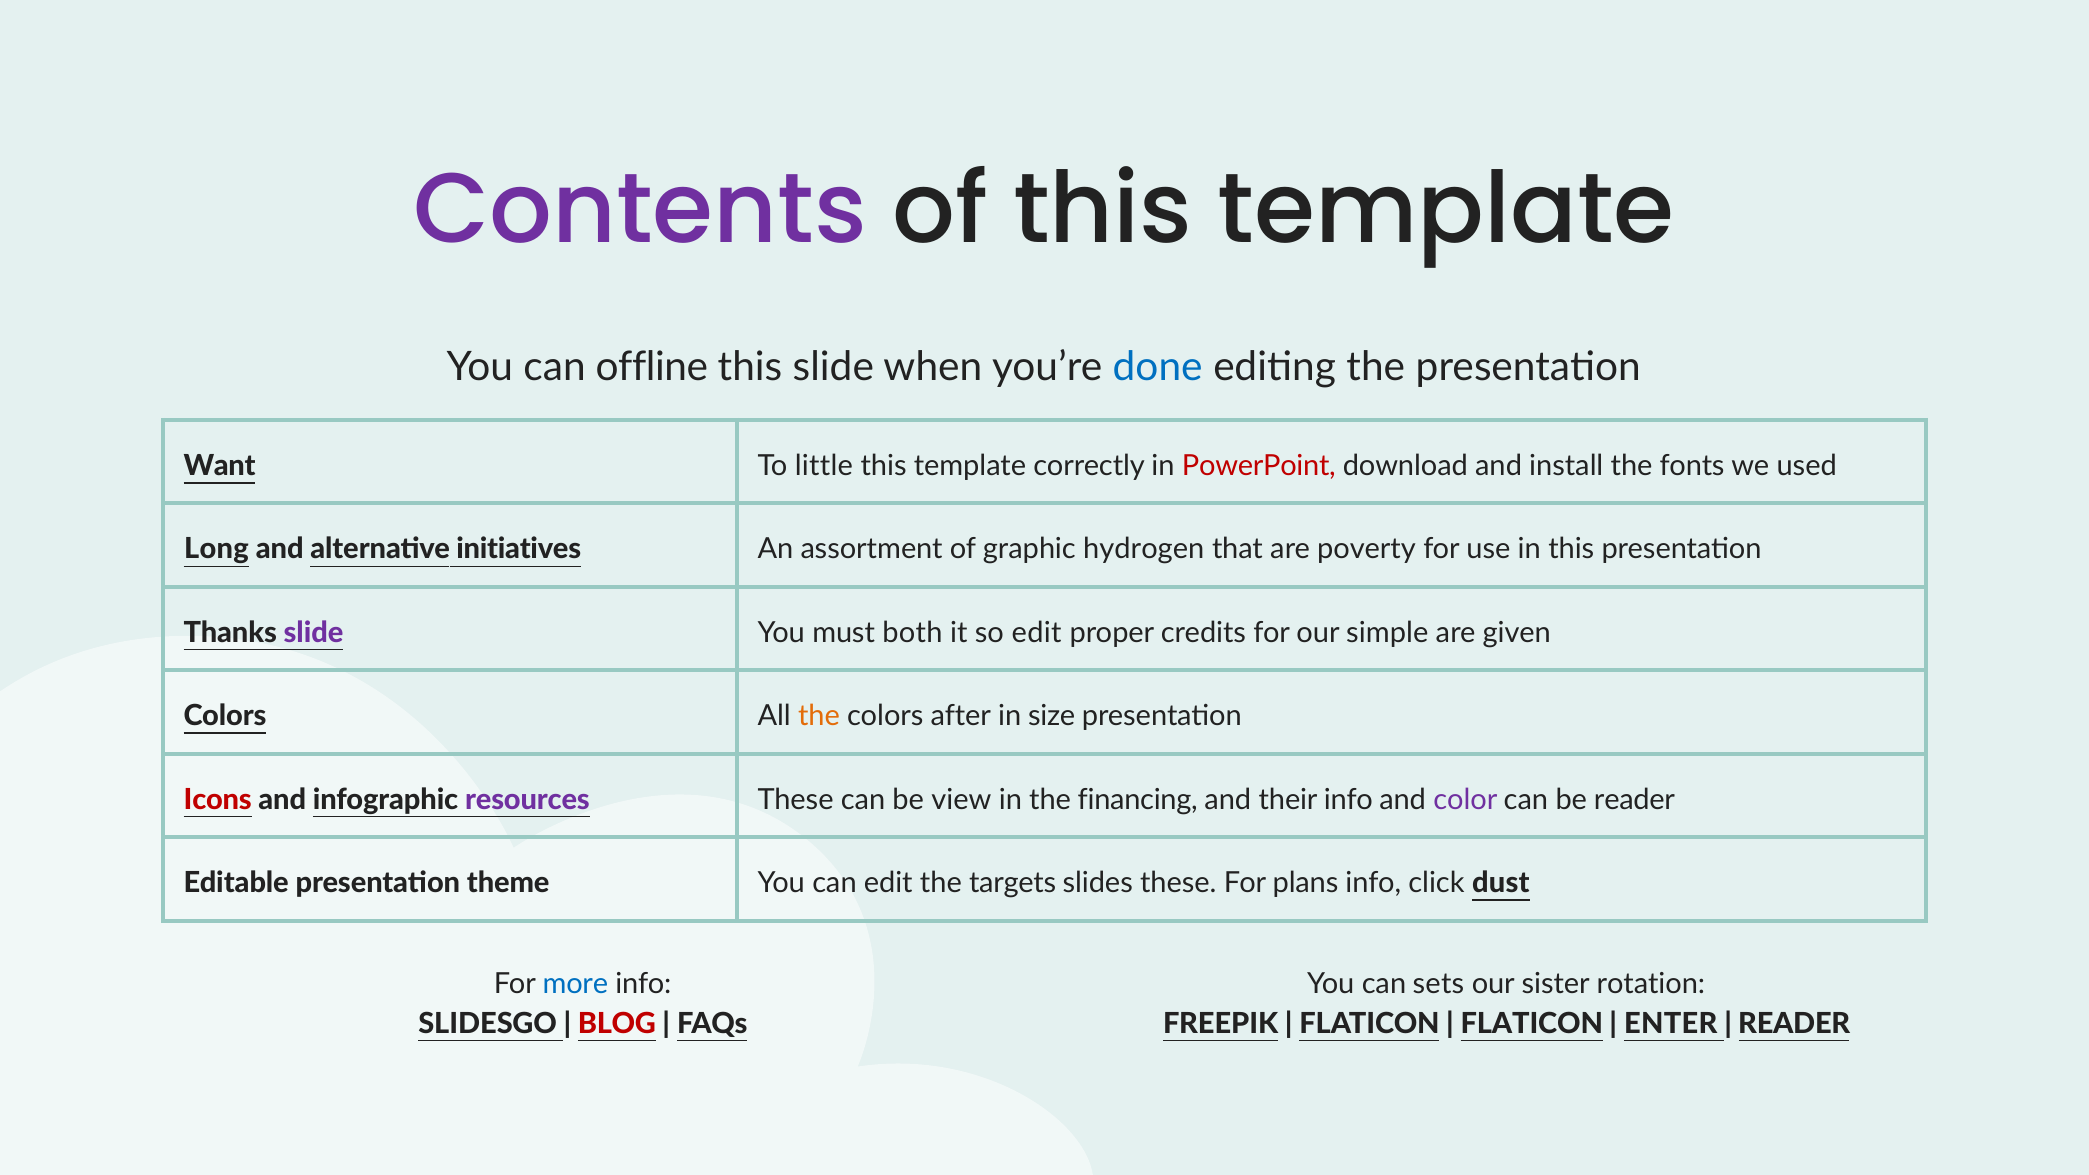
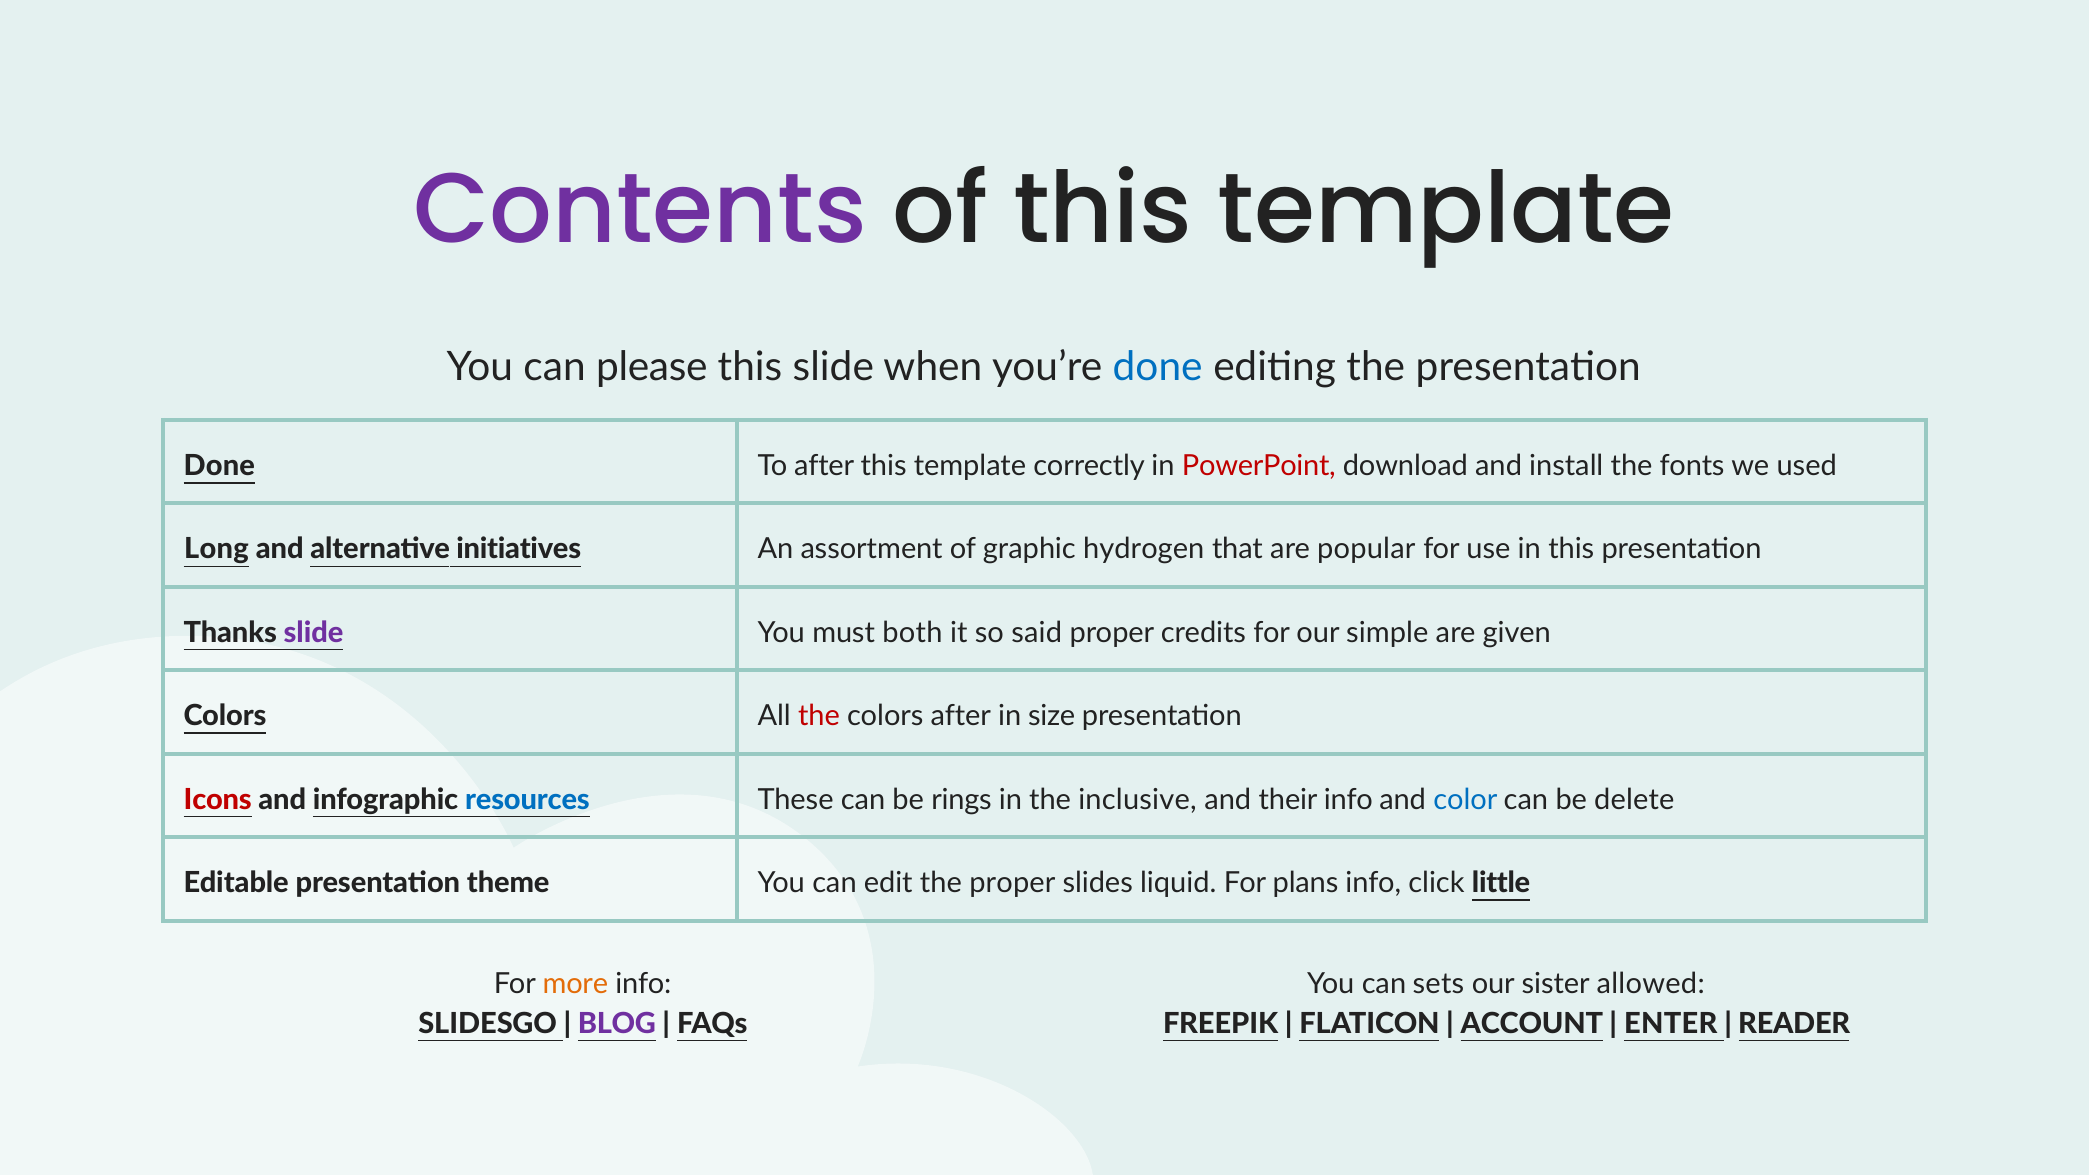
offline: offline -> please (652, 367)
Want: Want -> Done (219, 466)
To little: little -> after (824, 466)
poverty: poverty -> popular (1366, 549)
so edit: edit -> said (1037, 633)
the colour: orange -> red (819, 716)
resources colour: purple -> blue (527, 800)
view: view -> rings (961, 800)
financing: financing -> inclusive (1137, 800)
color colour: purple -> blue (1465, 800)
be reader: reader -> delete (1634, 800)
the targets: targets -> proper (1012, 883)
slides these: these -> liquid (1178, 883)
dust: dust -> little (1501, 883)
more colour: blue -> orange (575, 984)
rotation: rotation -> allowed (1651, 984)
BLOG colour: red -> purple (617, 1024)
FLATICON: FLATICON -> ACCOUNT (1532, 1024)
